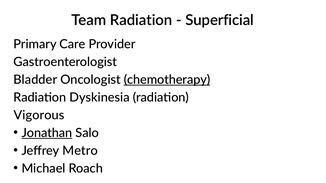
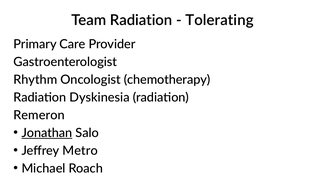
Superficial: Superficial -> Tolerating (219, 20)
Bladder: Bladder -> Rhythm (35, 80)
chemotherapy underline: present -> none (167, 80)
Vigorous: Vigorous -> Remeron (39, 115)
